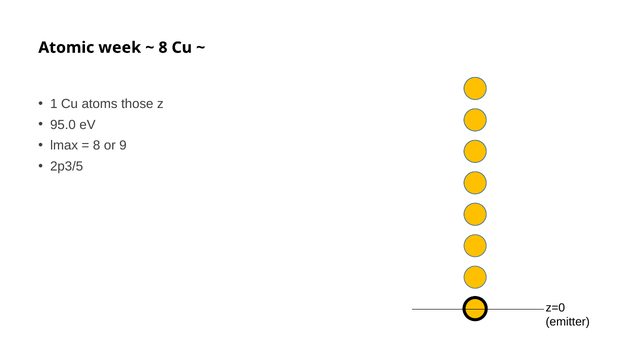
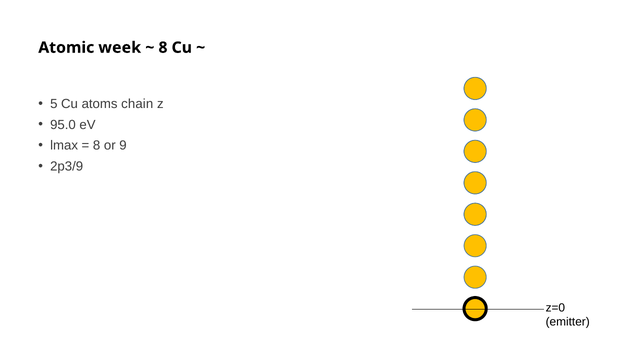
1: 1 -> 5 (54, 104)
those: those -> chain (137, 104)
2p3/5: 2p3/5 -> 2p3/9 (67, 166)
